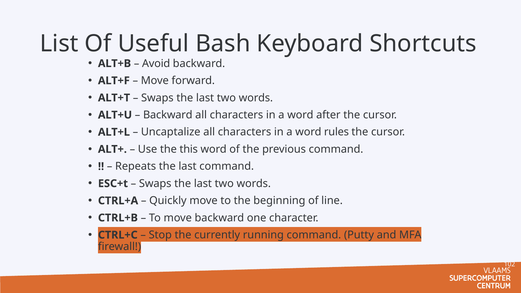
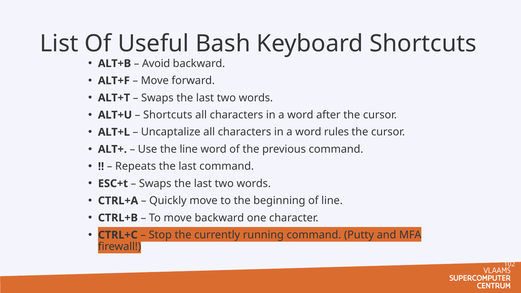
Backward: Backward -> Shortcuts (168, 115)
the this: this -> line (189, 149)
